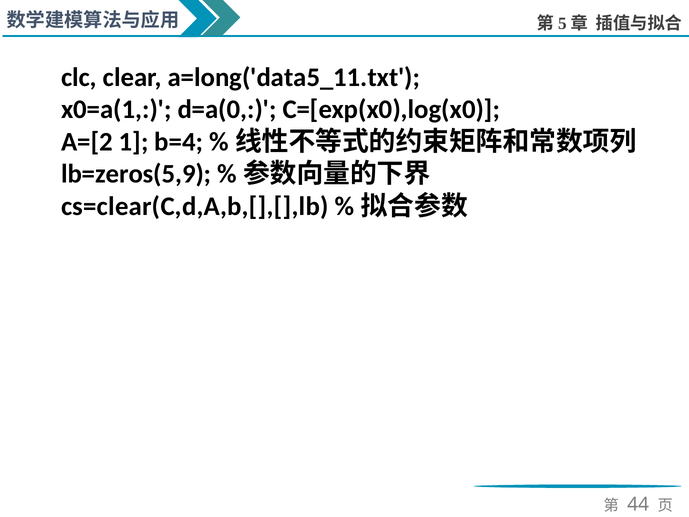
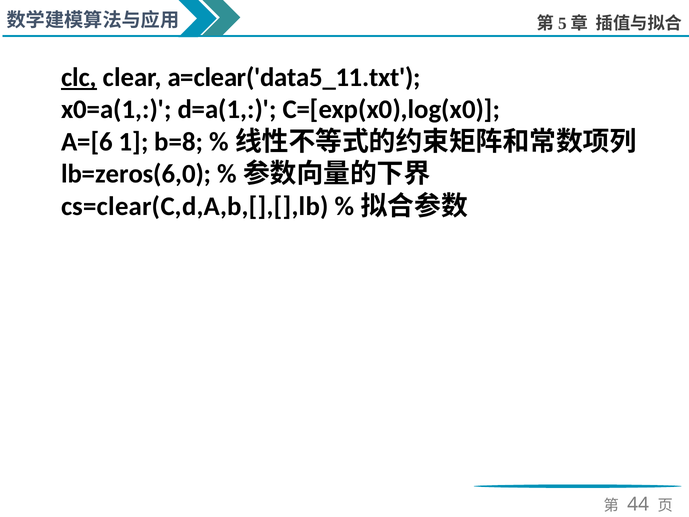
clc underline: none -> present (79, 77)
a=long('data5_11.txt: a=long('data5_11.txt -> a=clear('data5_11.txt (294, 77)
d=a(0: d=a(0 -> d=a(1 (227, 110)
A=[2: A=[2 -> A=[6 (87, 142)
b=4: b=4 -> b=8 (179, 142)
lb=zeros(5,9: lb=zeros(5,9 -> lb=zeros(6,0 (136, 174)
